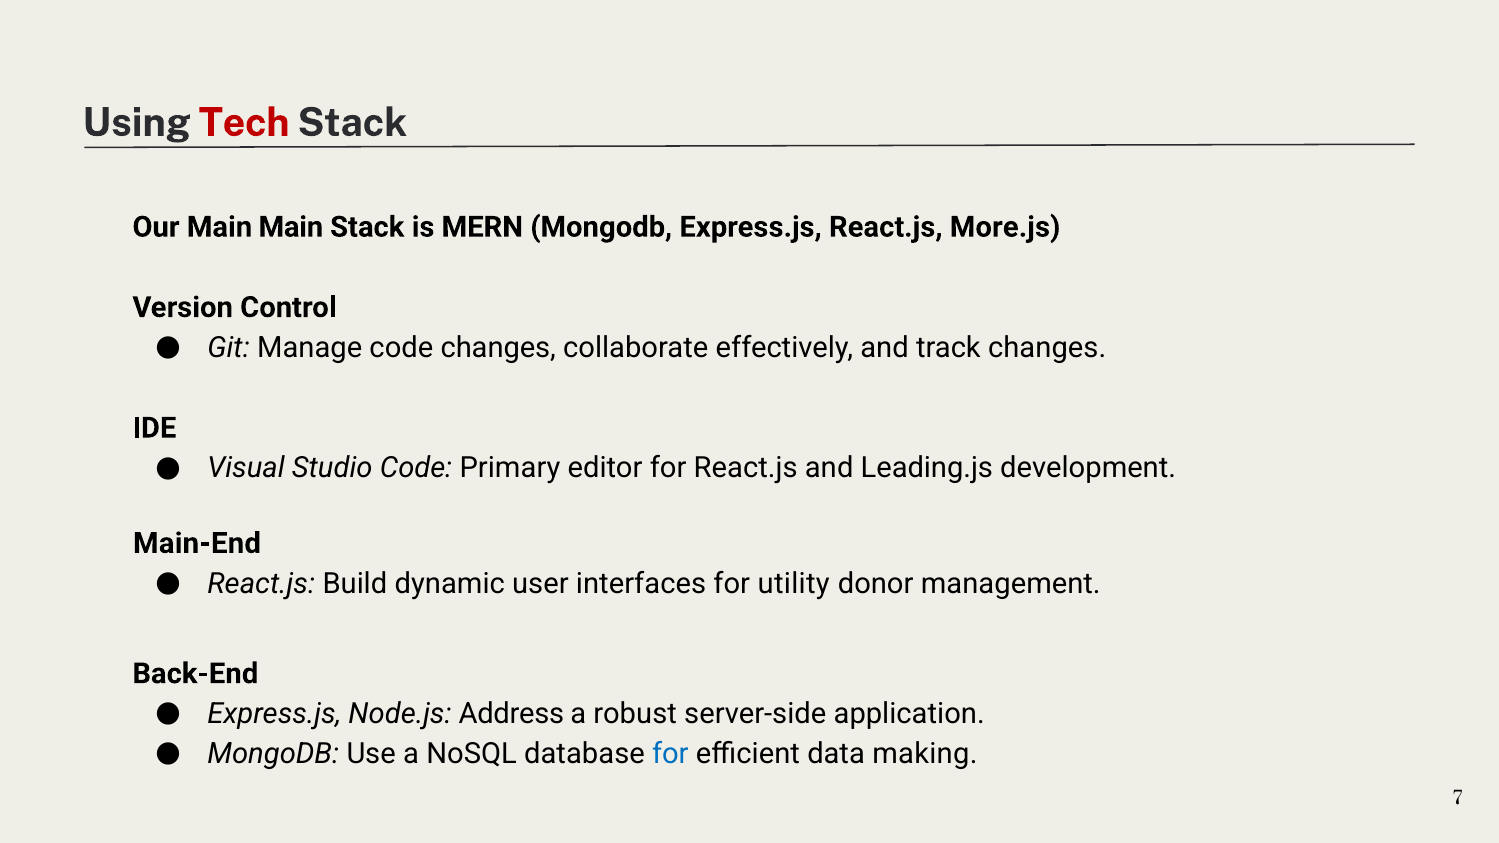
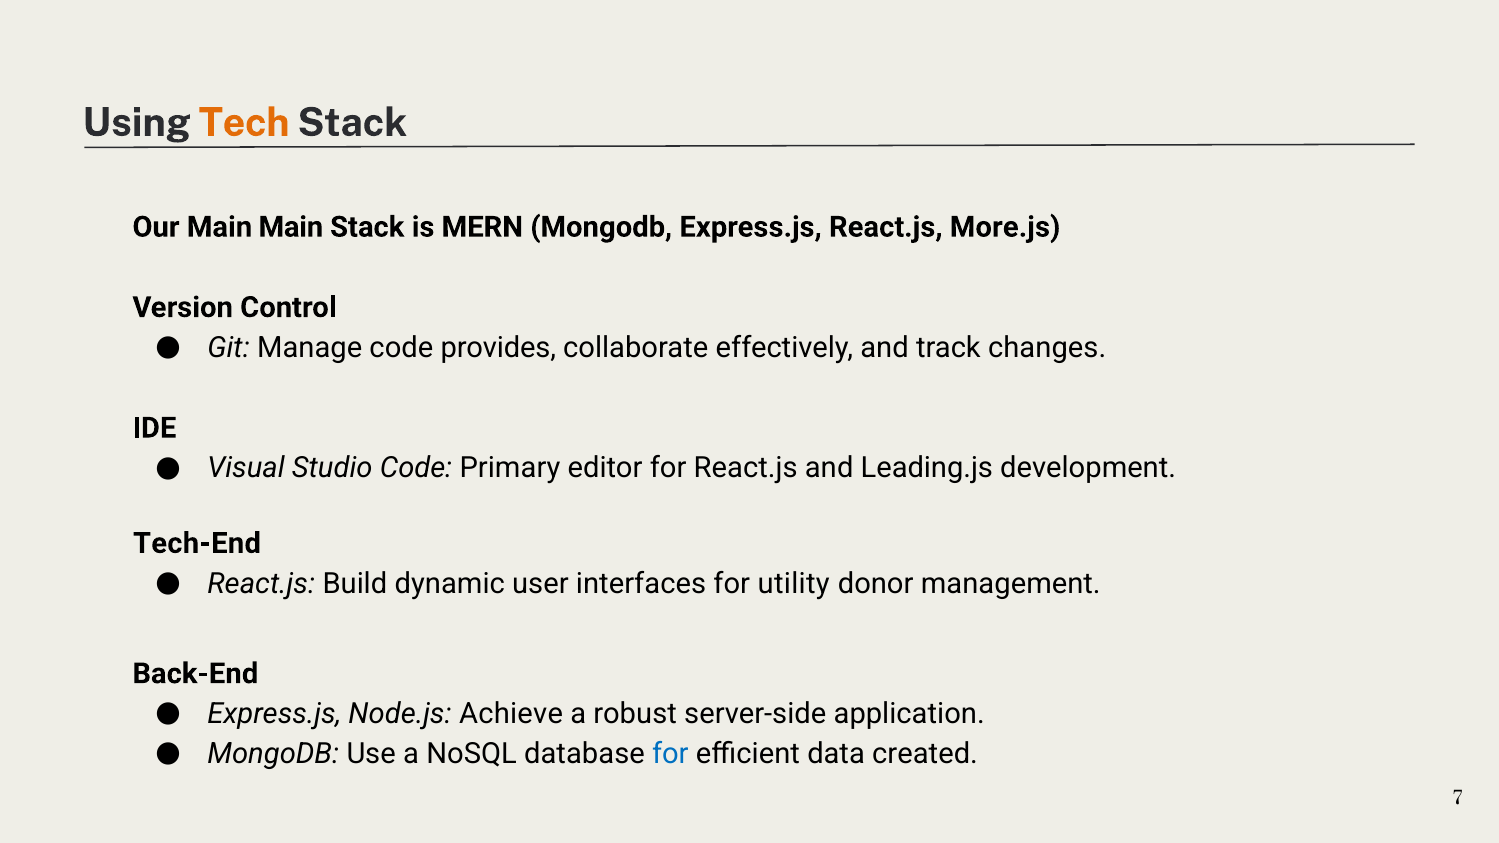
Tech colour: red -> orange (244, 123)
code changes: changes -> provides (498, 348)
Main-End: Main-End -> Tech-End (197, 543)
Address: Address -> Achieve (511, 714)
making: making -> created (925, 754)
